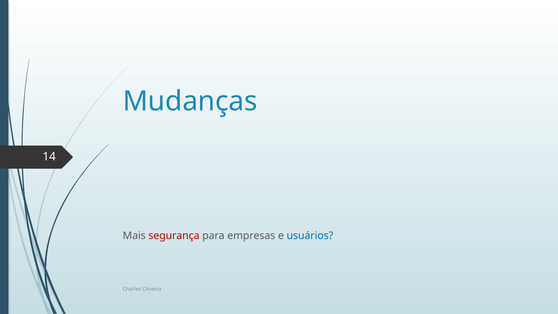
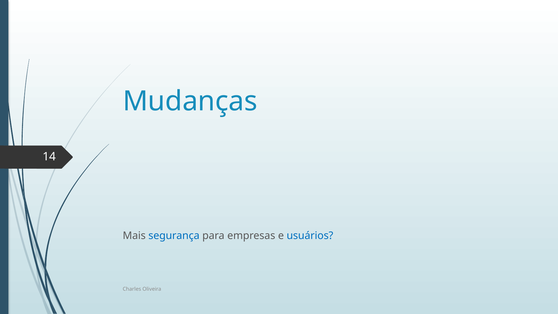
segurança colour: red -> blue (174, 236)
